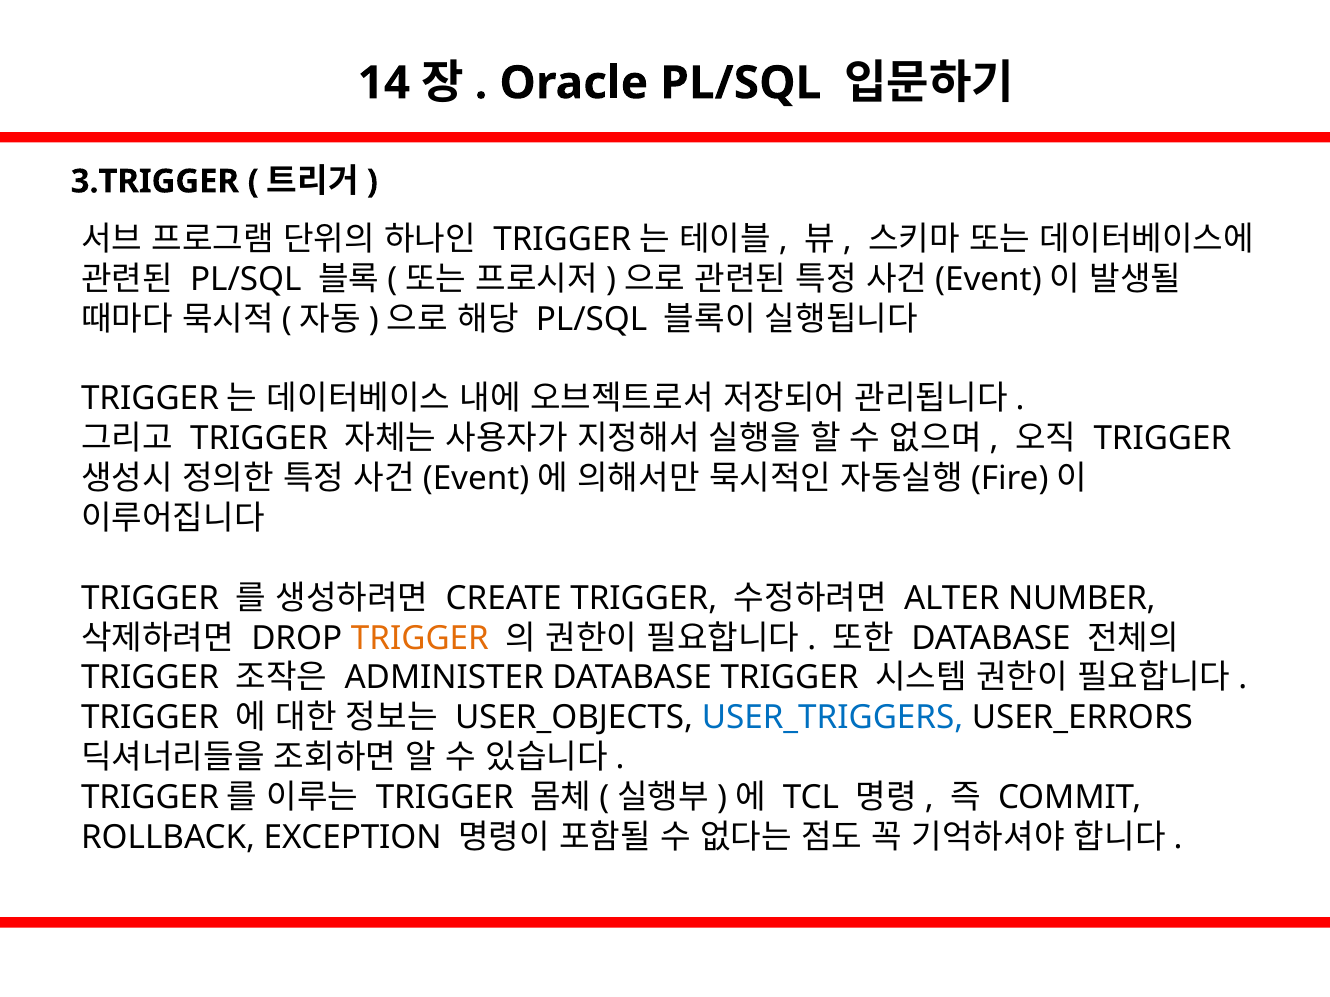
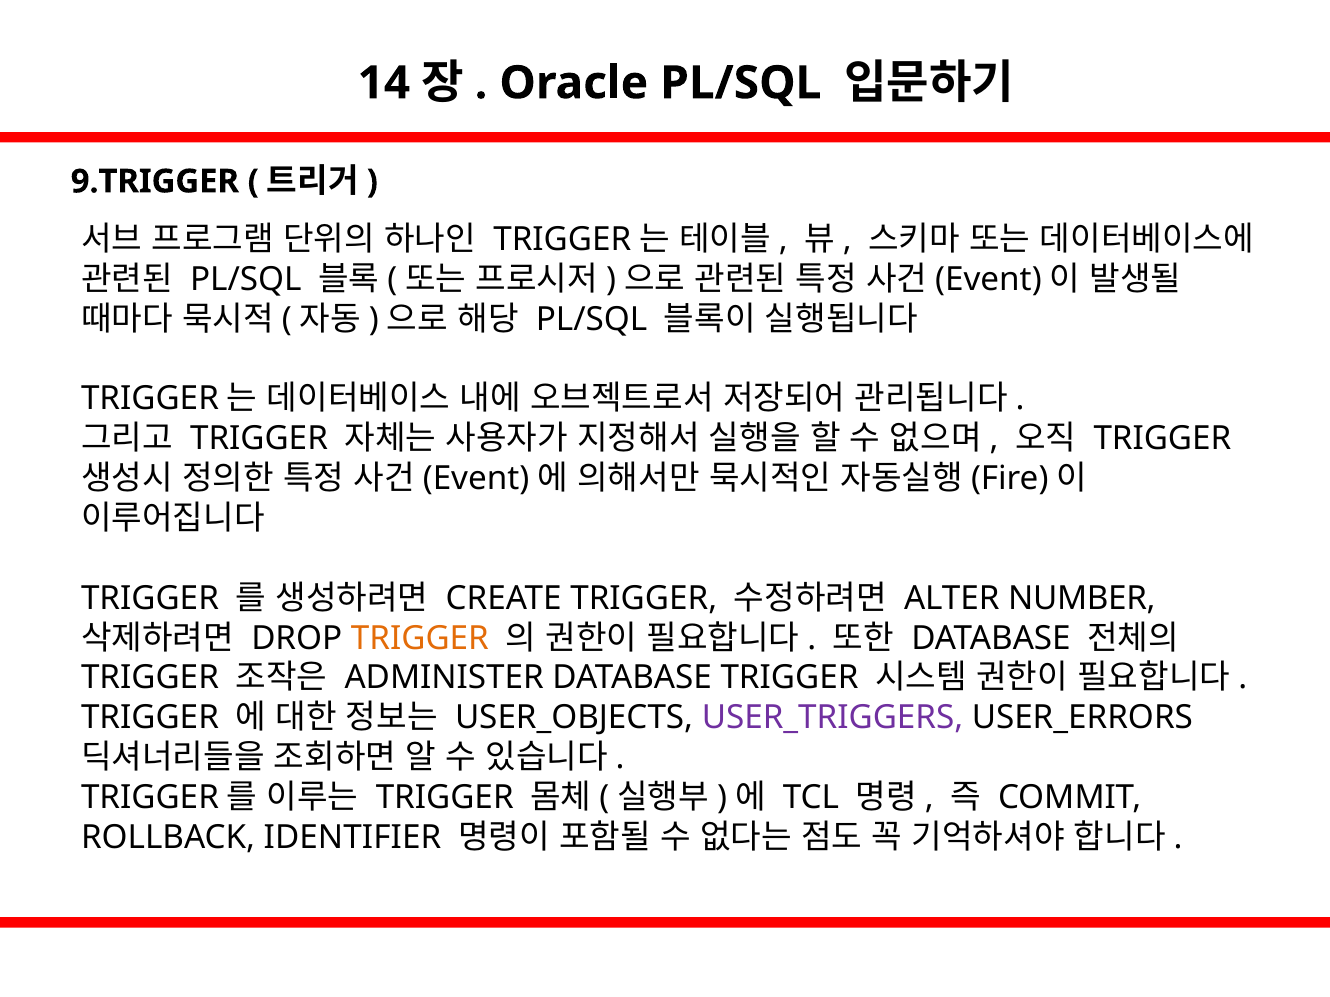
3.TRIGGER: 3.TRIGGER -> 9.TRIGGER (155, 182)
USER_TRIGGERS colour: blue -> purple (833, 718)
EXCEPTION: EXCEPTION -> IDENTIFIER (352, 838)
